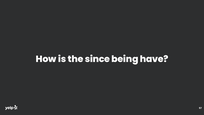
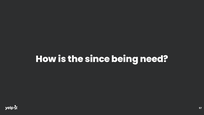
have: have -> need (154, 59)
